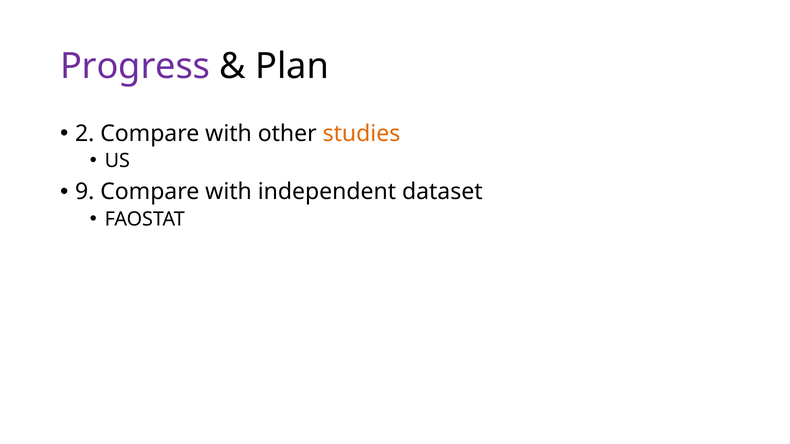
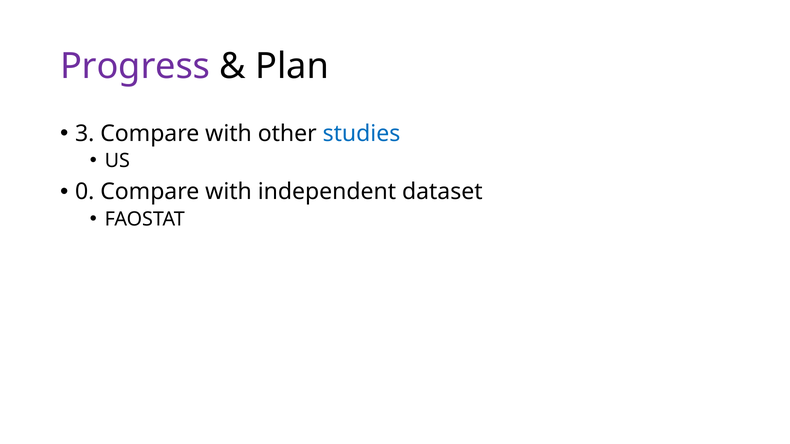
2: 2 -> 3 (85, 134)
studies colour: orange -> blue (361, 134)
9: 9 -> 0 (85, 192)
